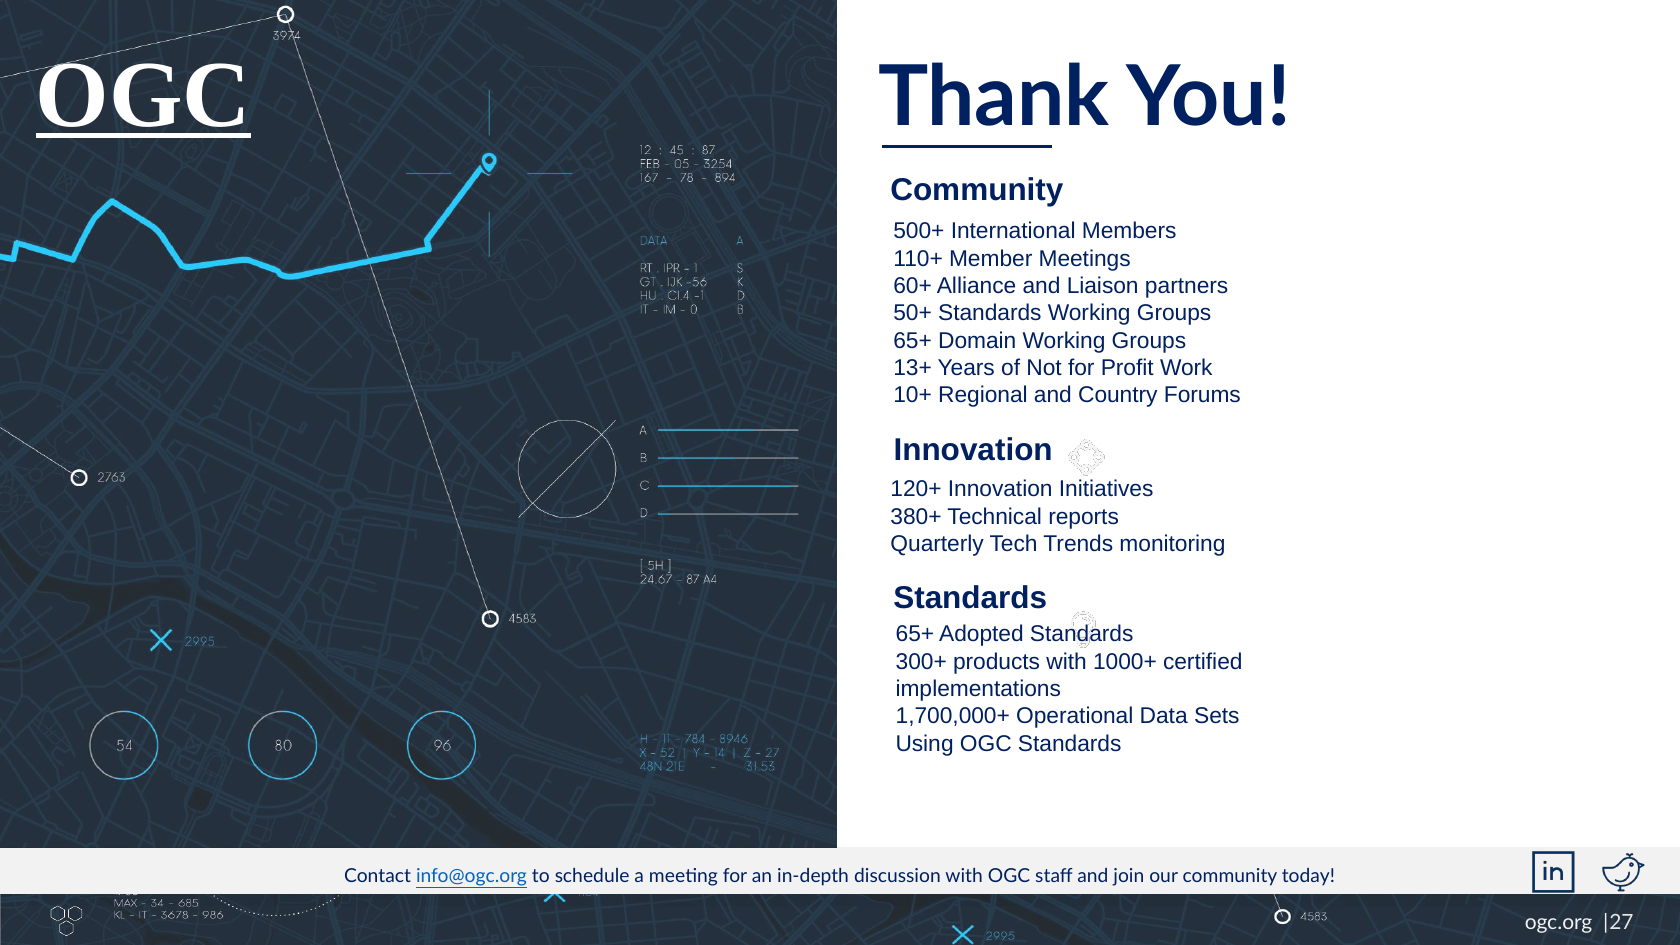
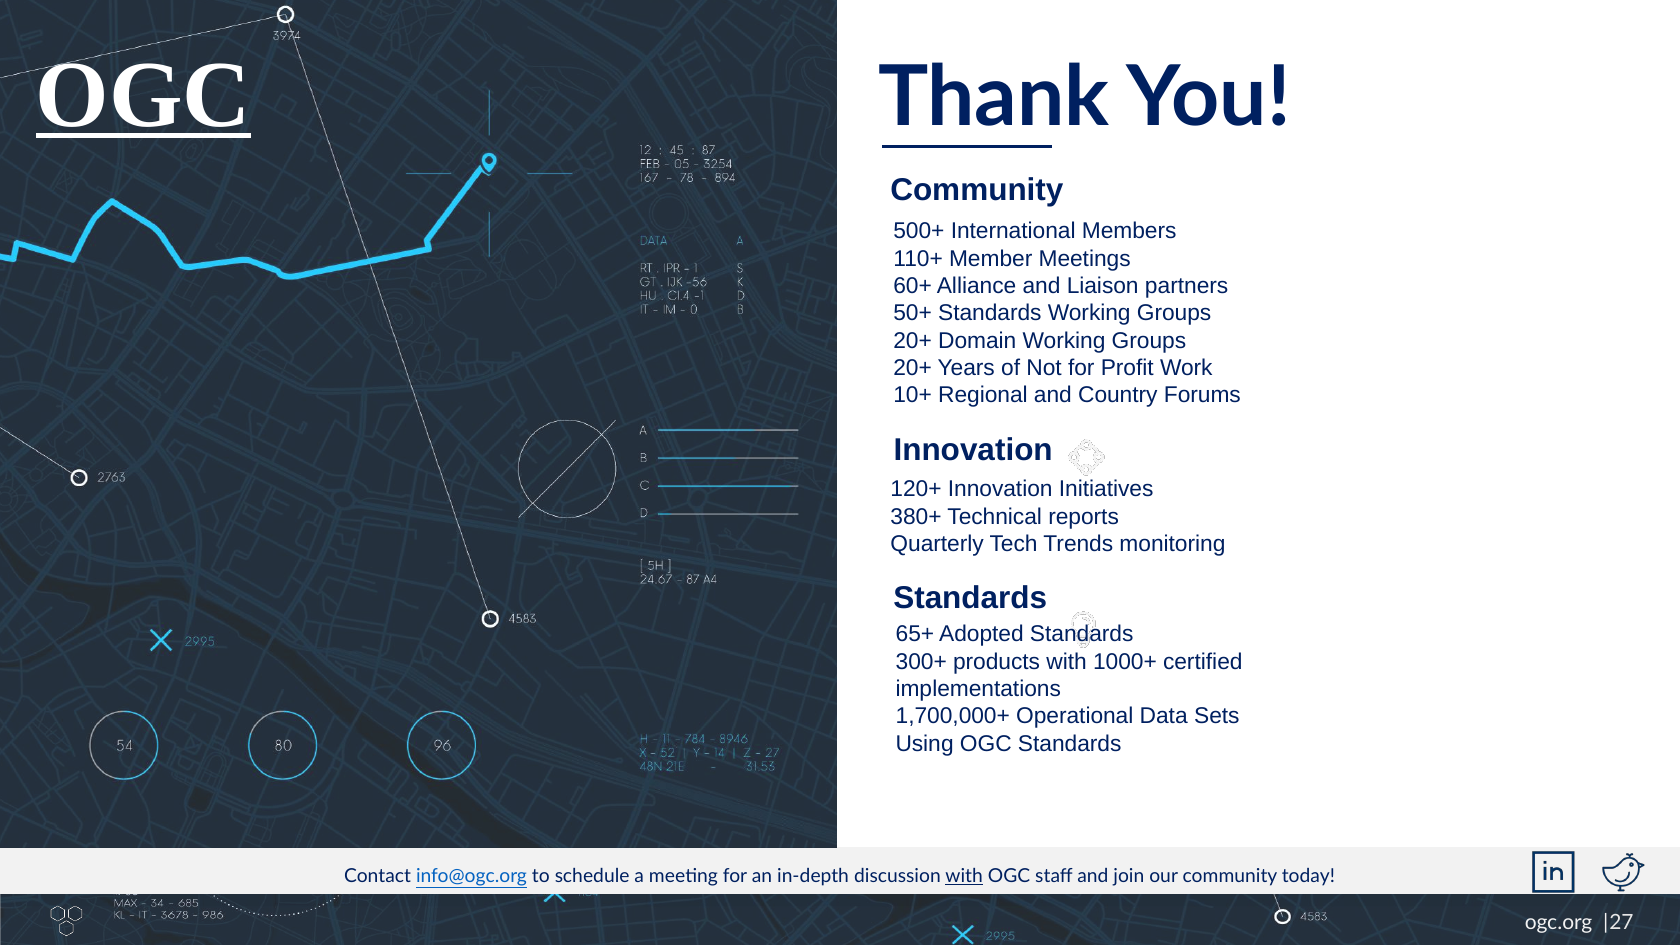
65+: 65+ -> 20+ (913, 341)
13+: 13+ -> 20+ (913, 368)
with underline: none -> present (964, 876)
